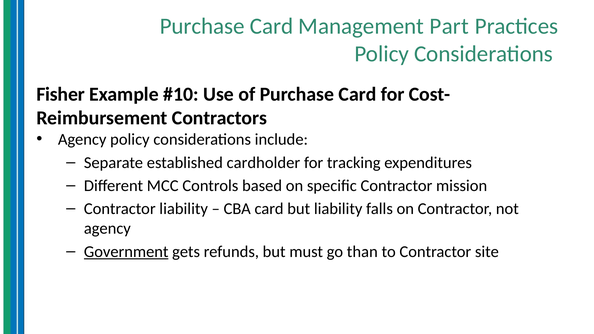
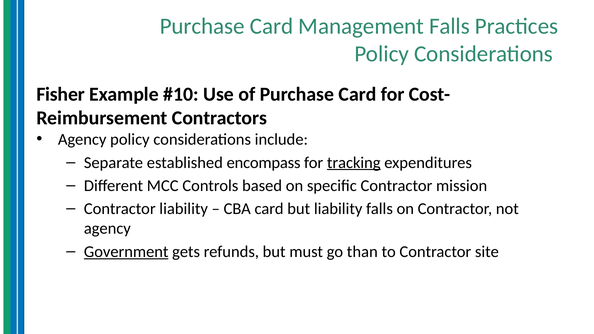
Management Part: Part -> Falls (449, 26)
cardholder: cardholder -> encompass (264, 163)
tracking underline: none -> present (354, 163)
